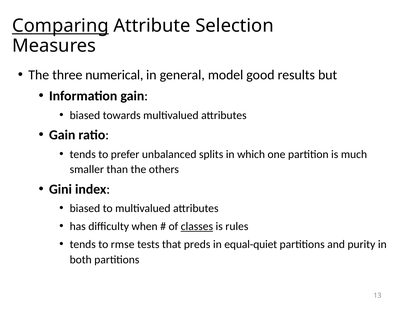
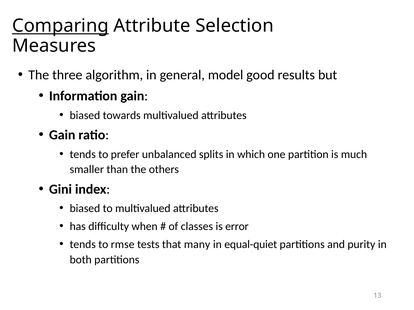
numerical: numerical -> algorithm (114, 75)
classes underline: present -> none (197, 227)
rules: rules -> error (237, 227)
preds: preds -> many (197, 245)
